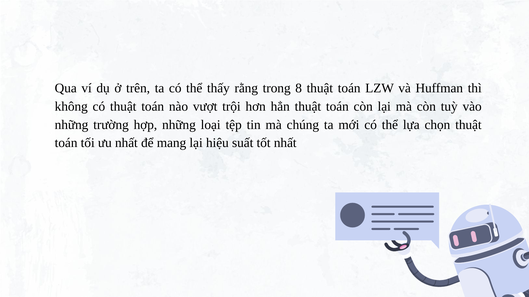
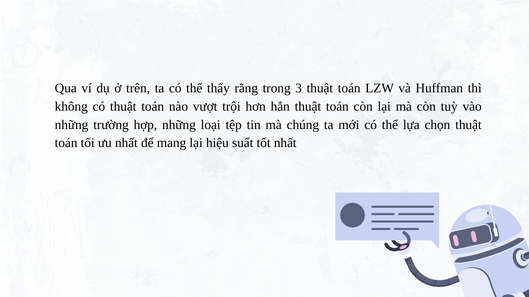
8: 8 -> 3 (299, 88)
